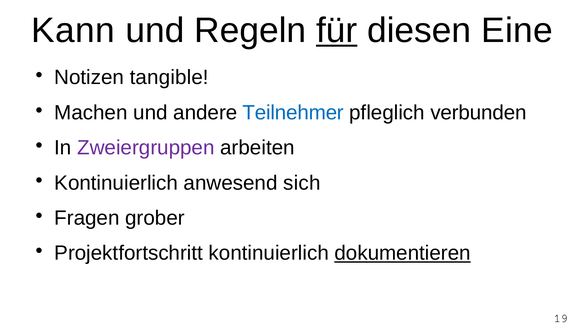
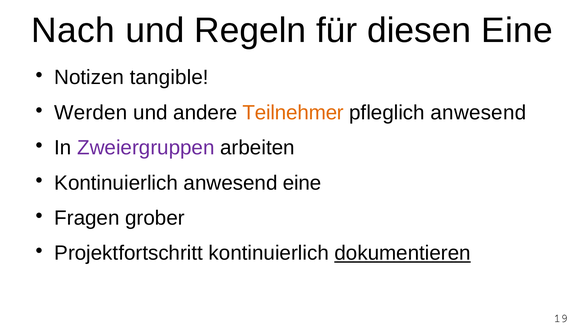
Kann: Kann -> Nach (73, 31)
für underline: present -> none (337, 31)
Machen: Machen -> Werden (91, 113)
Teilnehmer colour: blue -> orange (293, 113)
pfleglich verbunden: verbunden -> anwesend (478, 113)
anwesend sich: sich -> eine (302, 183)
